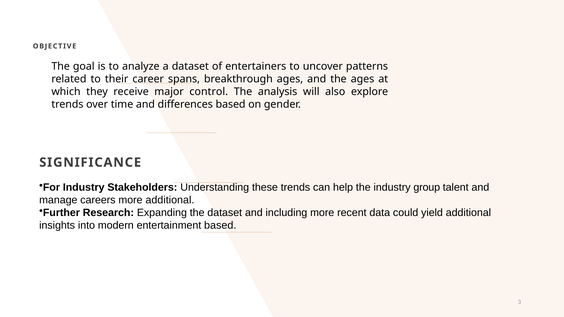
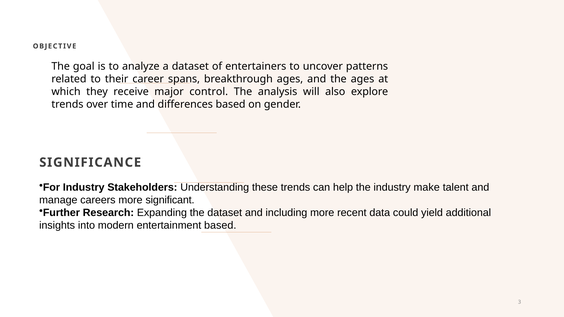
group: group -> make (427, 187)
more additional: additional -> significant (170, 200)
